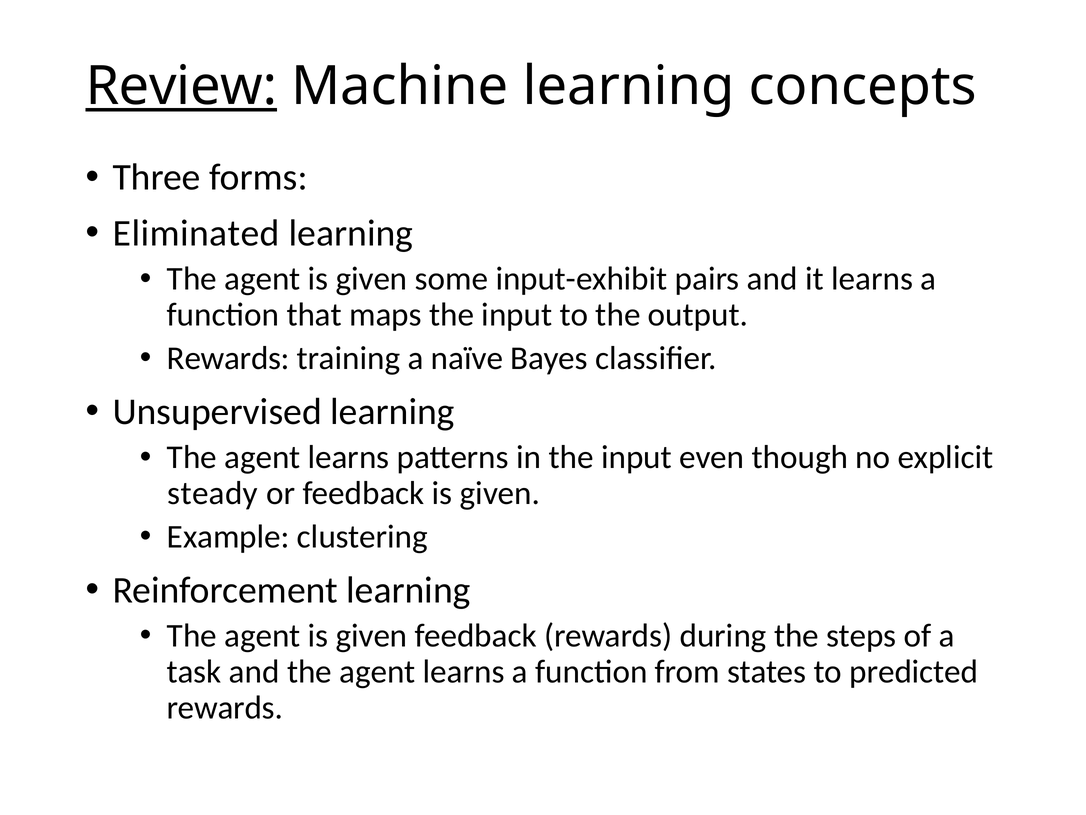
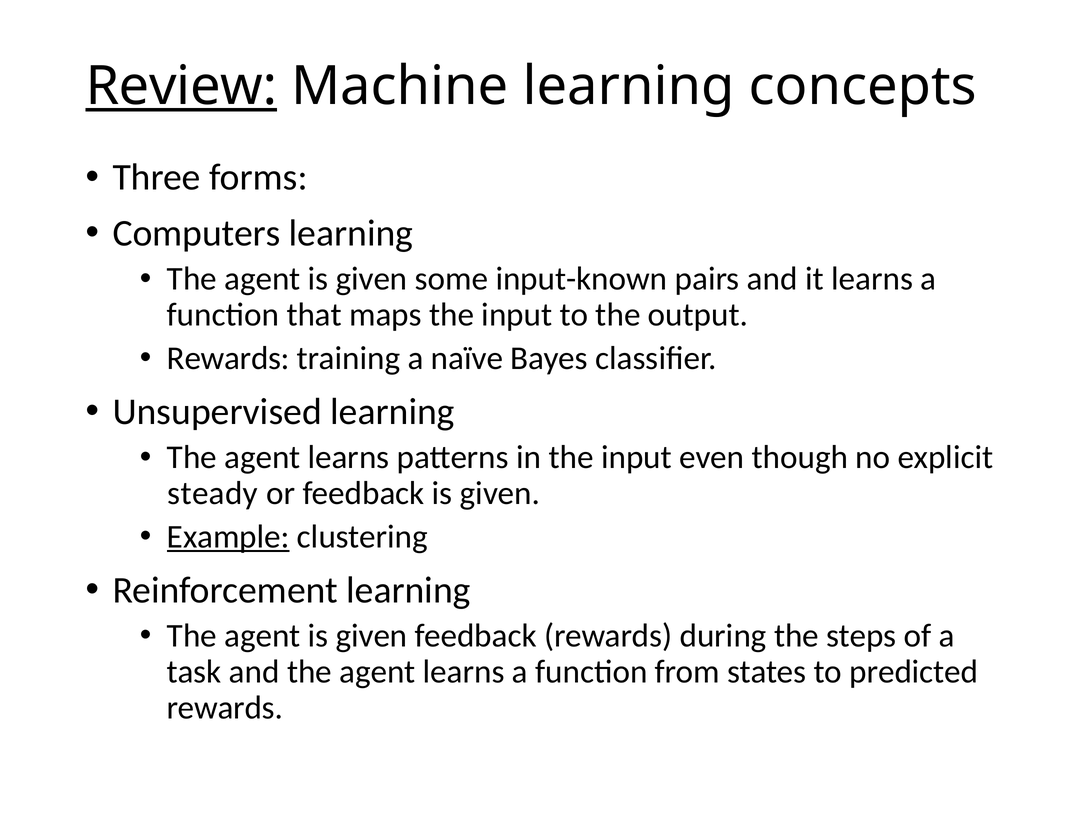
Eliminated: Eliminated -> Computers (197, 233)
input-exhibit: input-exhibit -> input-known (581, 279)
Example underline: none -> present (228, 536)
